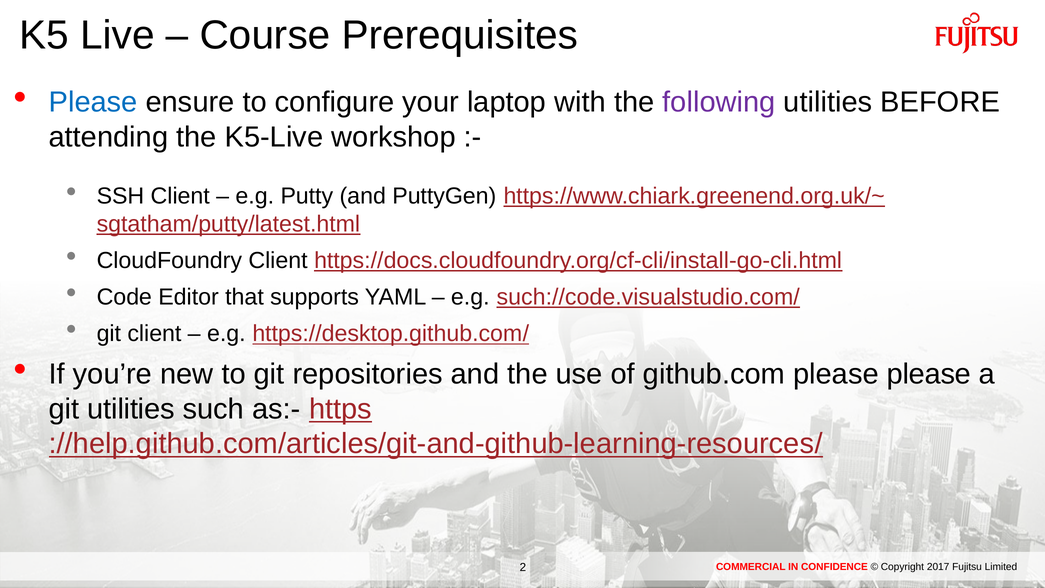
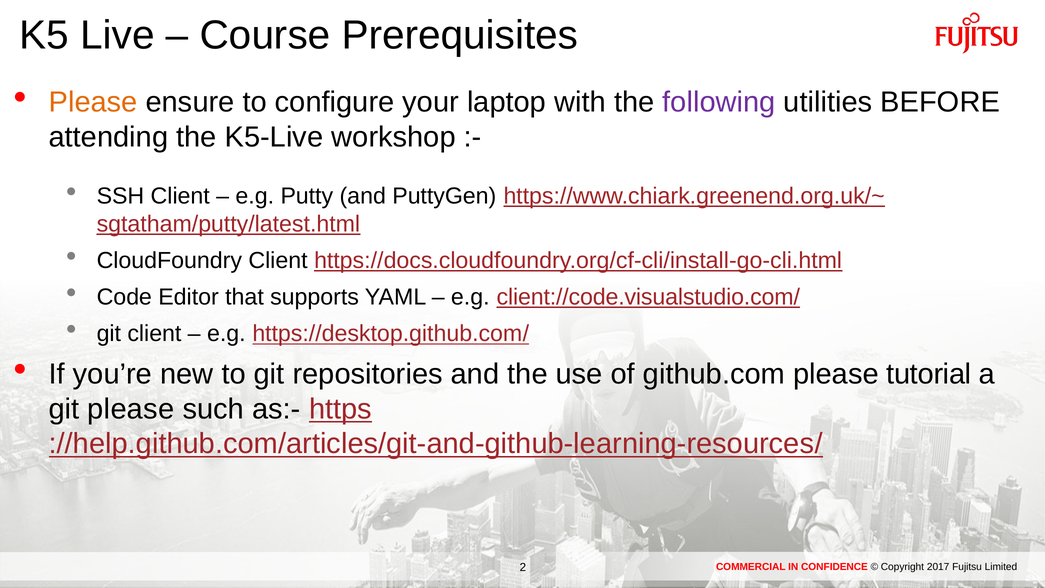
Please colour: blue -> orange (93, 102)
such://code.visualstudio.com/: such://code.visualstudio.com/ -> client://code.visualstudio.com/ (648, 297)
please please: please -> tutorial (929, 374)
git utilities: utilities -> please (131, 409)
